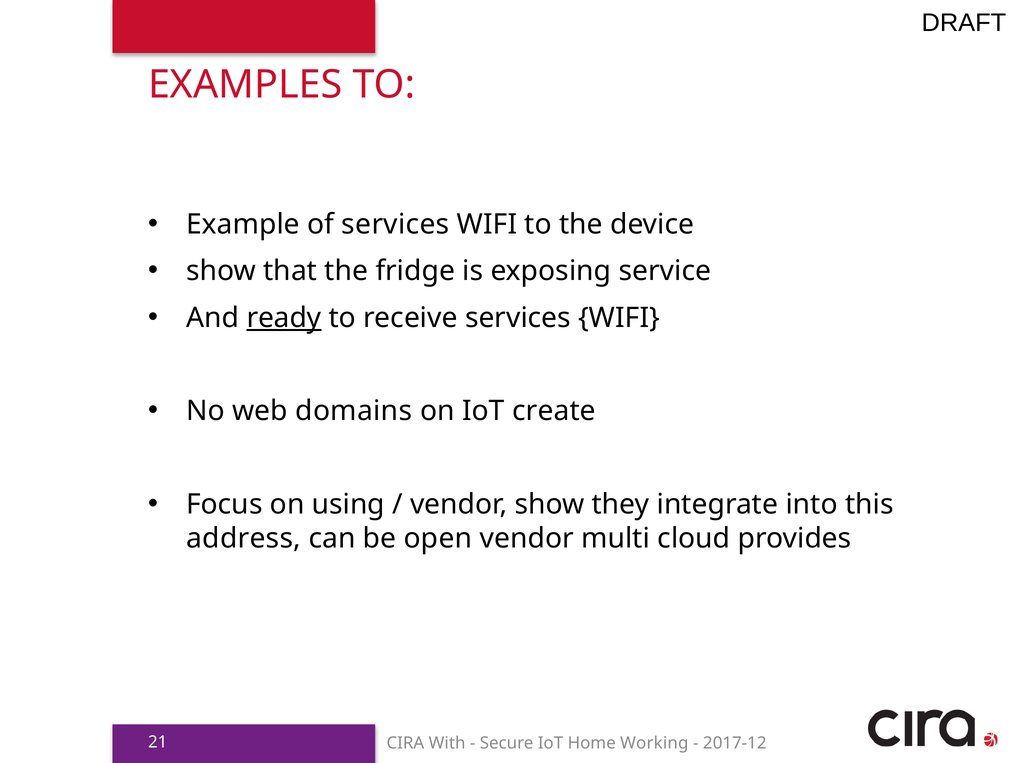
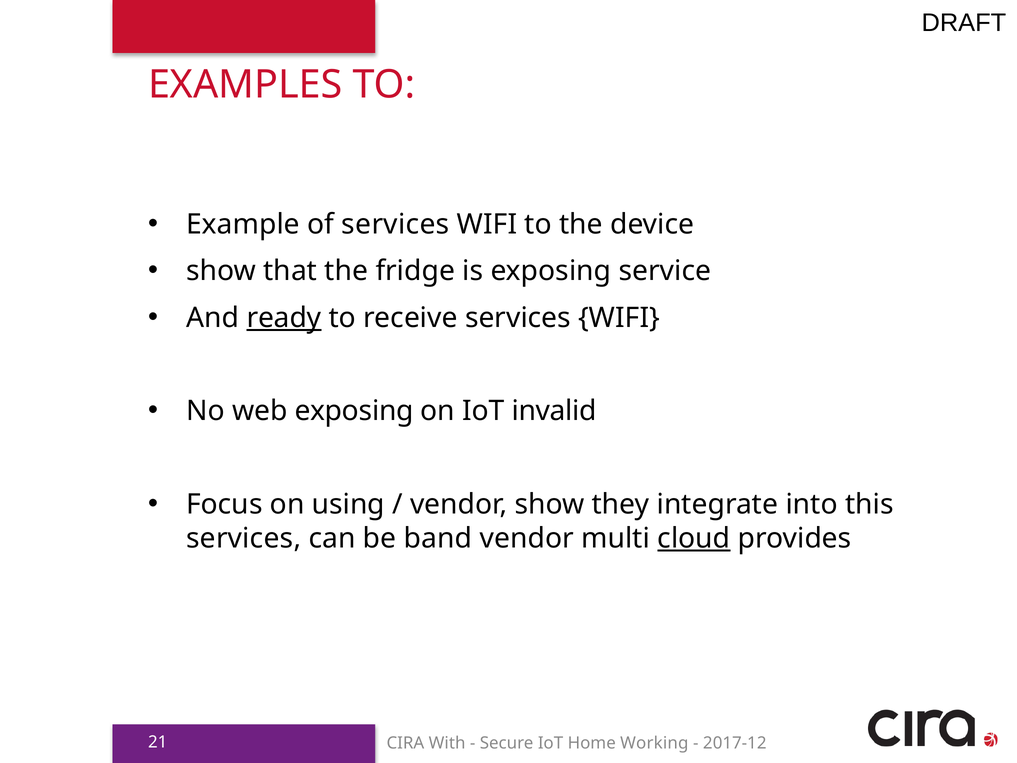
web domains: domains -> exposing (354, 411)
create: create -> invalid (554, 411)
address: address -> services (244, 538)
open: open -> band (438, 538)
cloud underline: none -> present (694, 538)
